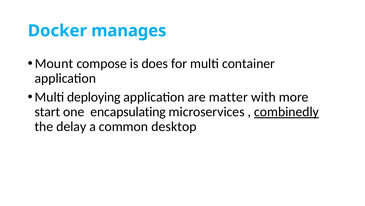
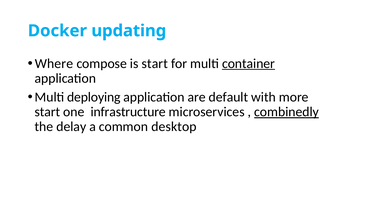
manages: manages -> updating (129, 31)
Mount: Mount -> Where (54, 63)
is does: does -> start (155, 63)
container underline: none -> present (249, 63)
matter: matter -> default (228, 97)
encapsulating: encapsulating -> infrastructure (128, 111)
